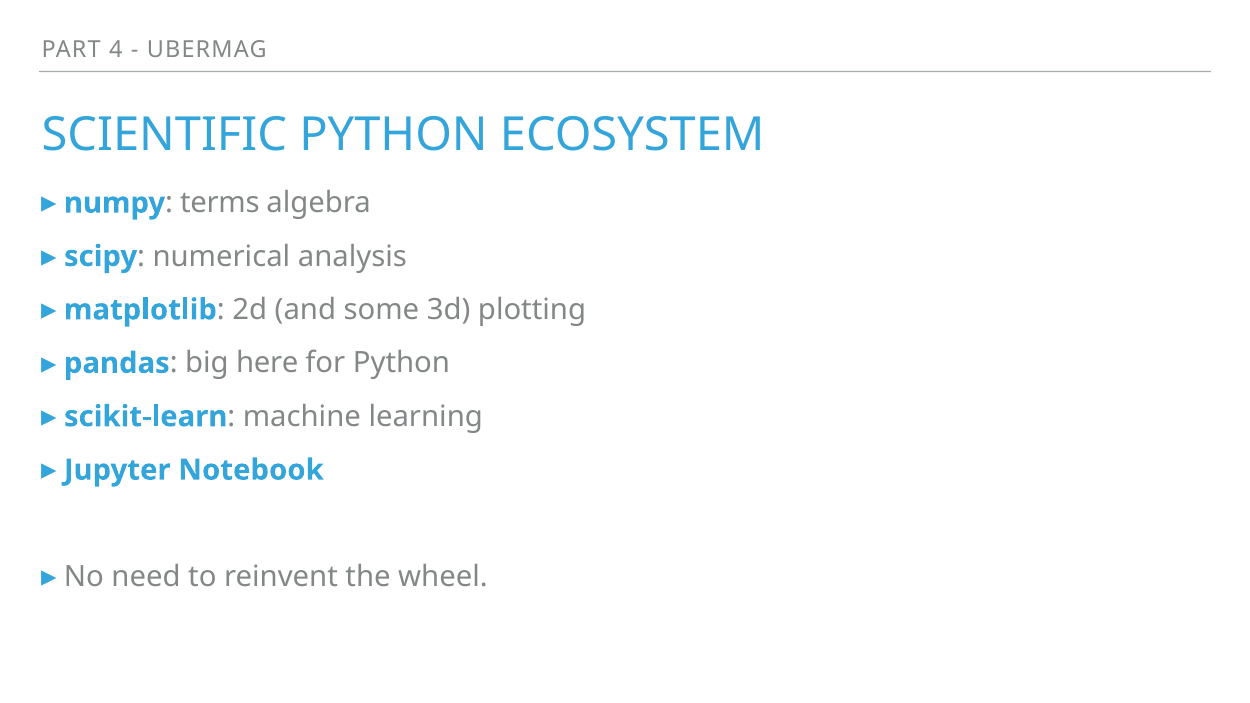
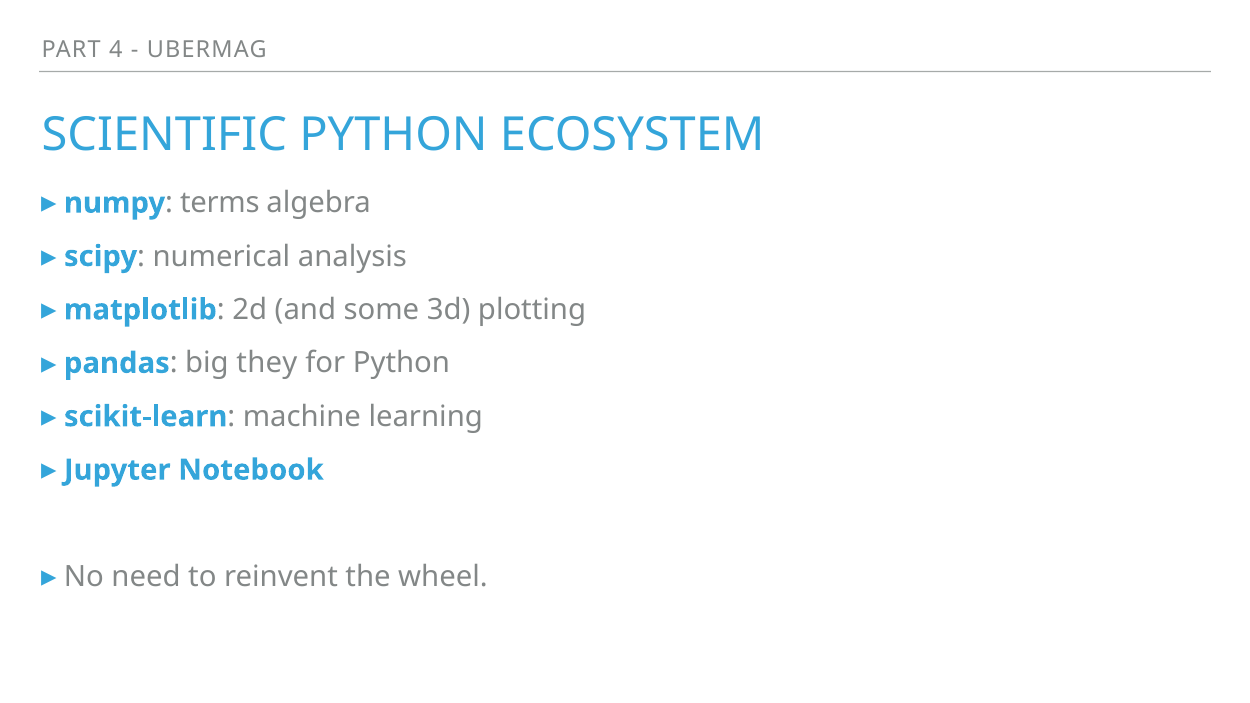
here: here -> they (267, 363)
